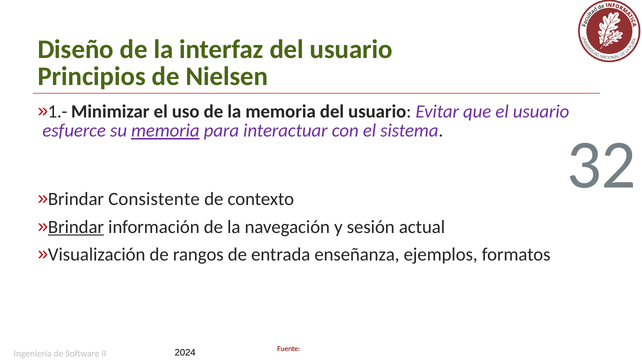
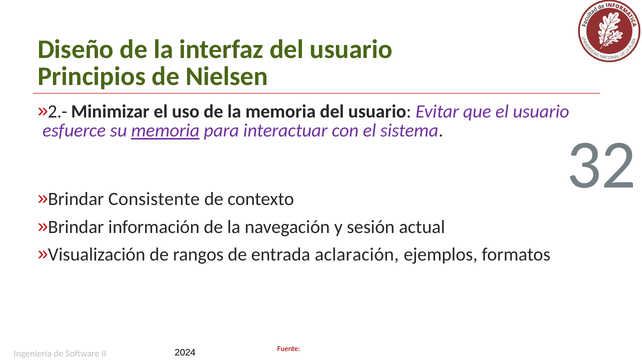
1.-: 1.- -> 2.- (58, 112)
Brindar underline: present -> none (76, 227)
enseñanza: enseñanza -> aclaración (357, 255)
